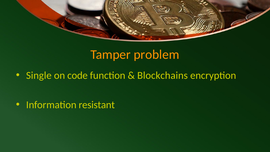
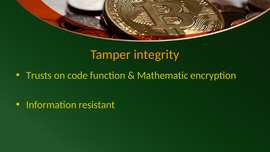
problem: problem -> integrity (156, 55)
Single: Single -> Trusts (39, 75)
Blockchains: Blockchains -> Mathematic (163, 75)
